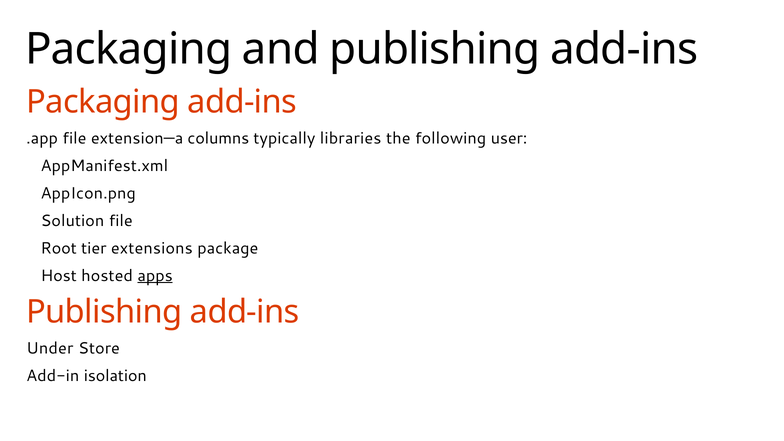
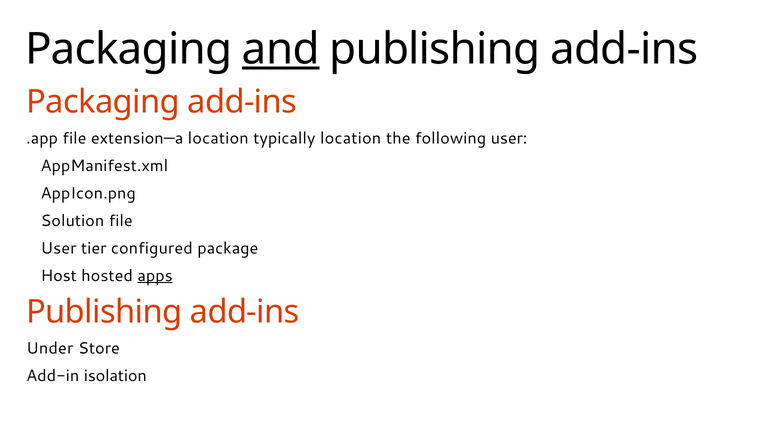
and underline: none -> present (281, 49)
extension—a columns: columns -> location (218, 138)
typically libraries: libraries -> location (351, 138)
Root: Root -> User (59, 248)
extensions: extensions -> configured (152, 248)
